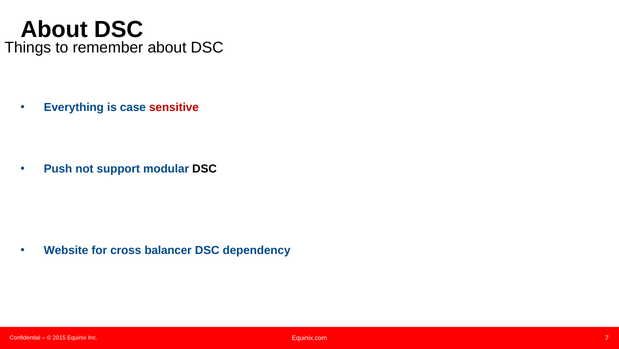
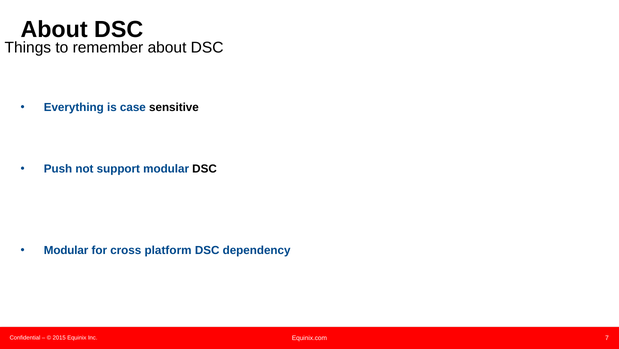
sensitive colour: red -> black (174, 108)
Website: Website -> Modular (66, 251)
balancer: balancer -> platform (168, 251)
